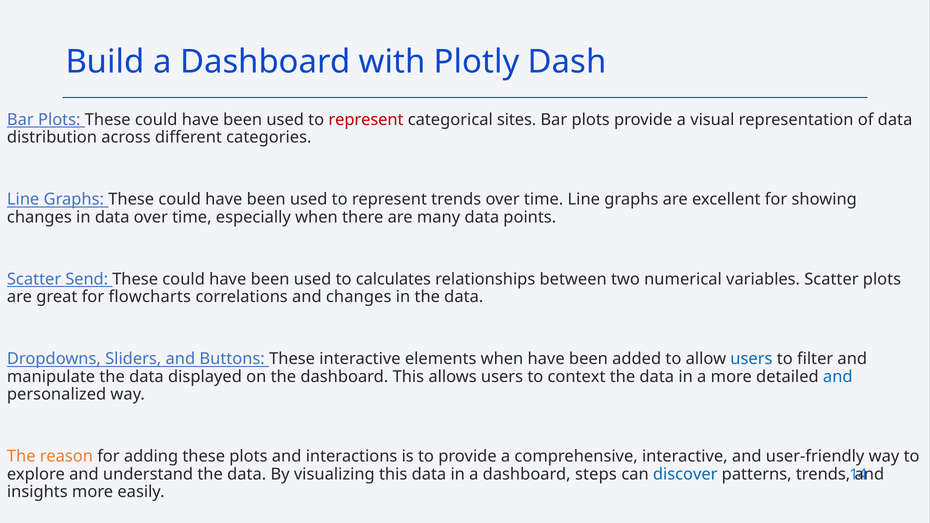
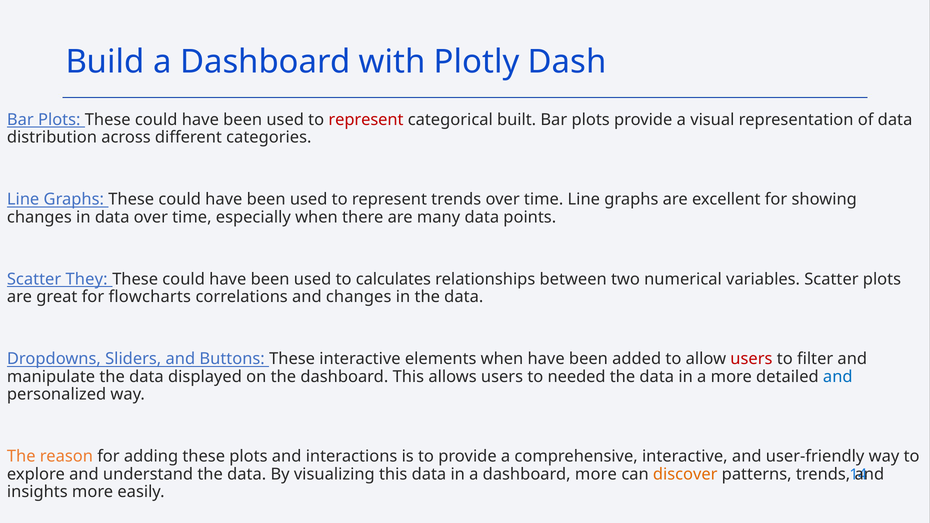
sites: sites -> built (517, 120)
Send: Send -> They (87, 279)
users colour: blue -> red (751, 359)
context: context -> needed (577, 377)
dashboard steps: steps -> more (596, 474)
discover colour: blue -> orange (685, 474)
